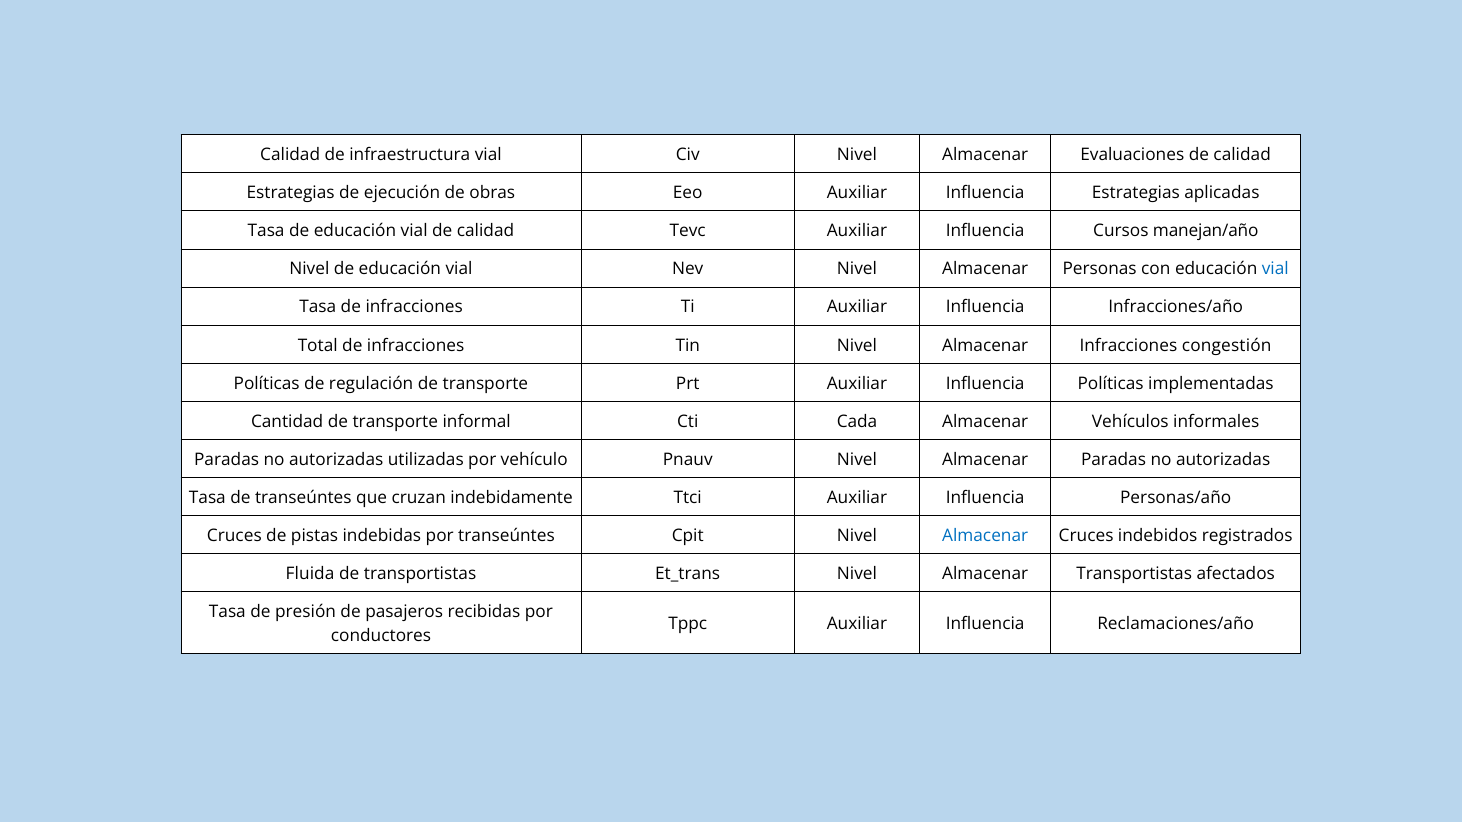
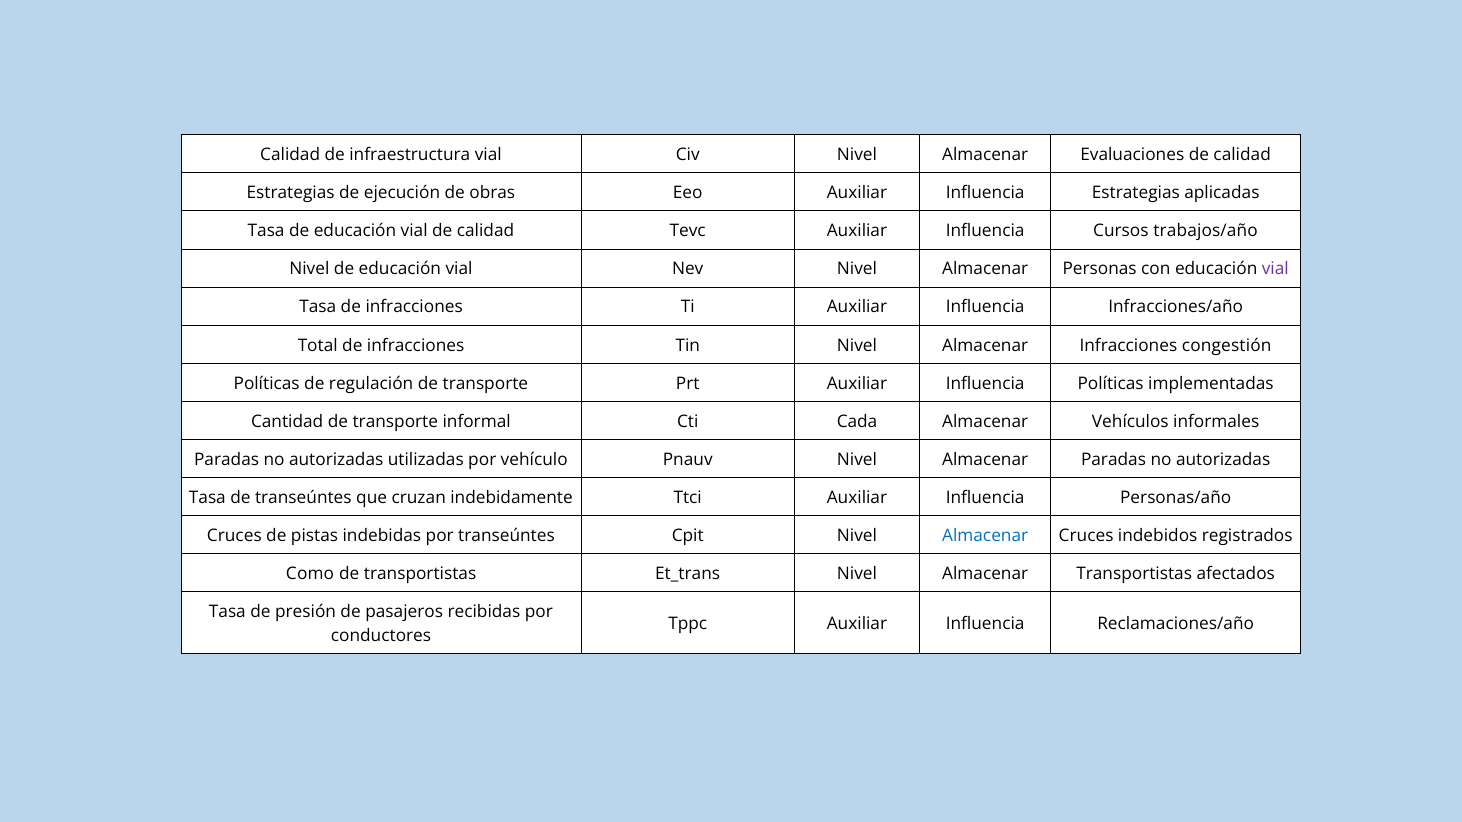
manejan/año: manejan/año -> trabajos/año (1206, 231)
vial colour: blue -> purple (1275, 269)
Fluida: Fluida -> Como (310, 574)
